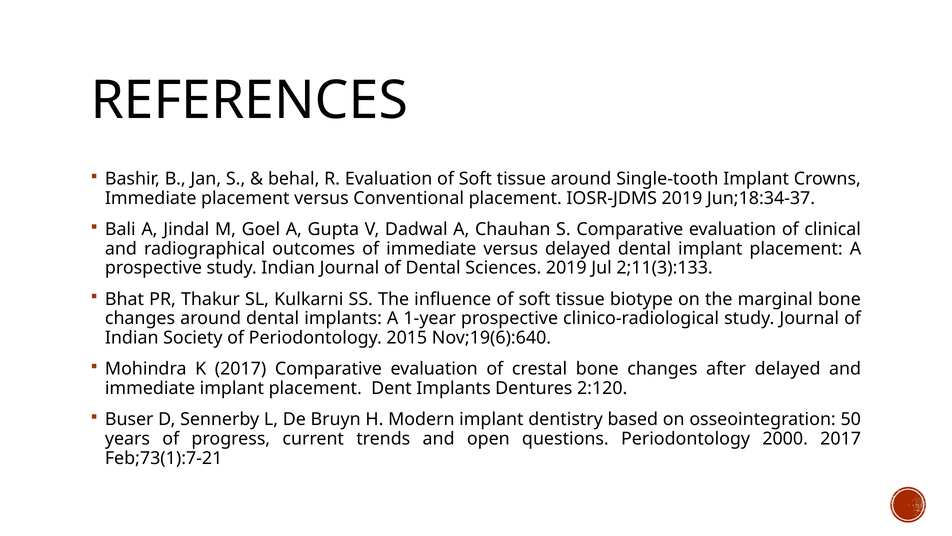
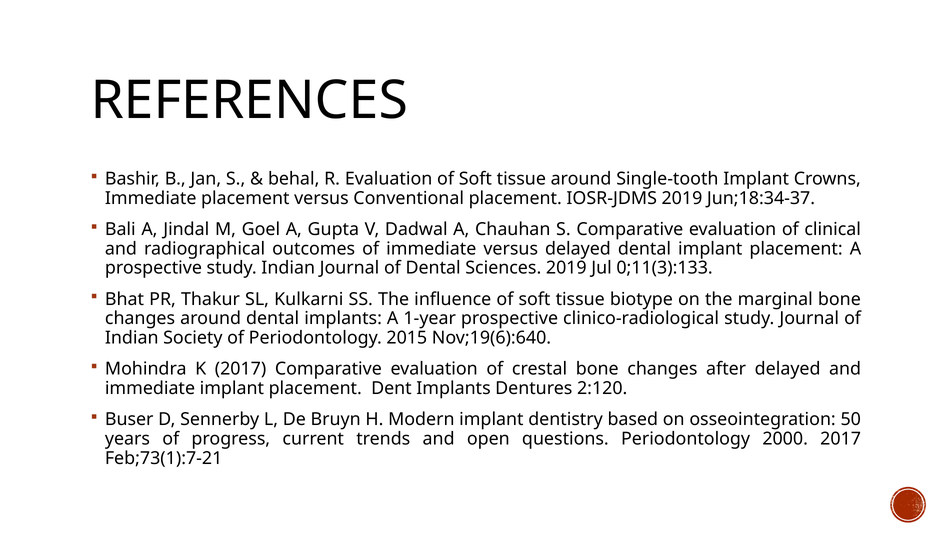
2;11(3):133: 2;11(3):133 -> 0;11(3):133 (665, 268)
